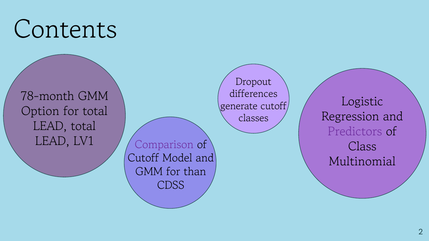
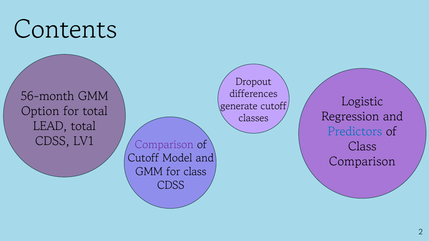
78-month: 78-month -> 56-month (47, 97)
Predictors colour: purple -> blue (355, 132)
LEAD: LEAD -> CDSS (52, 142)
Multinomial: Multinomial -> Comparison (362, 162)
for than: than -> class (195, 173)
